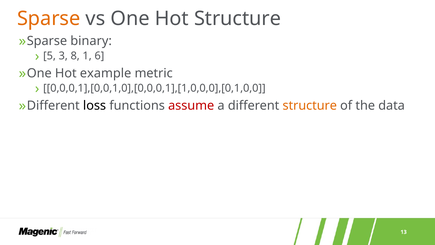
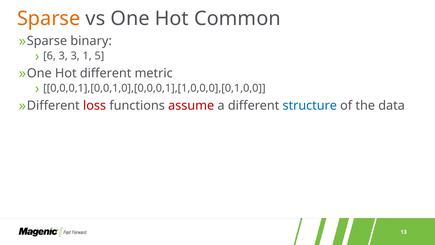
Hot Structure: Structure -> Common (237, 19)
5: 5 -> 6 (49, 56)
3 8: 8 -> 3 (75, 56)
6: 6 -> 5 (99, 56)
Hot example: example -> different (106, 73)
loss colour: black -> red (95, 105)
structure colour: orange -> blue (310, 105)
